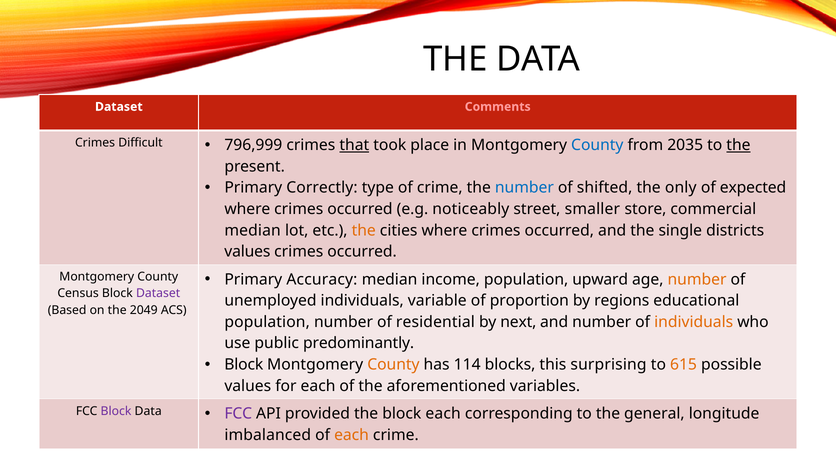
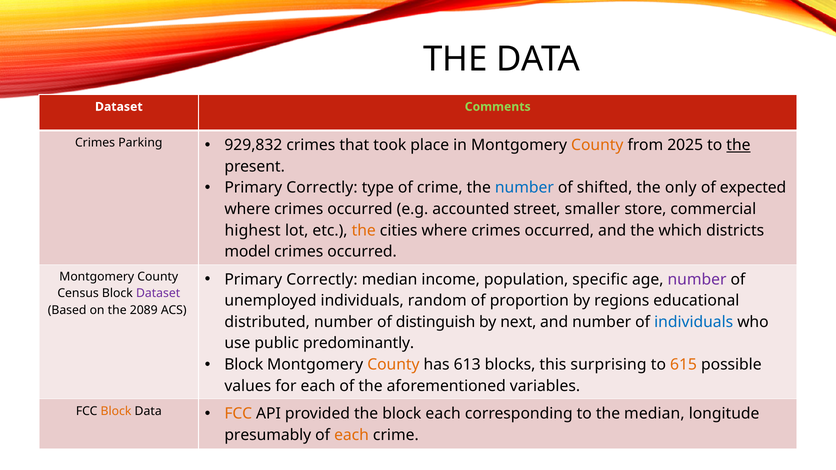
Comments colour: pink -> light green (498, 107)
Difficult: Difficult -> Parking (140, 143)
796,999: 796,999 -> 929,832 (253, 145)
that underline: present -> none (354, 145)
County colour: blue -> orange (597, 145)
2035: 2035 -> 2025 (685, 145)
noticeably: noticeably -> accounted (471, 209)
median: median -> highest (253, 231)
single: single -> which (680, 231)
values: values -> model (247, 252)
Accuracy: Accuracy -> Correctly (322, 279)
upward: upward -> specific (600, 279)
number colour: orange -> purple (697, 279)
variable: variable -> random (437, 301)
2049: 2049 -> 2089 (144, 310)
population: population -> distributed (267, 322)
residential: residential -> distinguish (436, 322)
individuals colour: orange -> blue (694, 322)
114: 114 -> 613 (467, 365)
Block colour: purple -> orange (116, 411)
FCC colour: purple -> orange (238, 414)
the general: general -> median (654, 414)
imbalanced: imbalanced -> presumably (268, 435)
